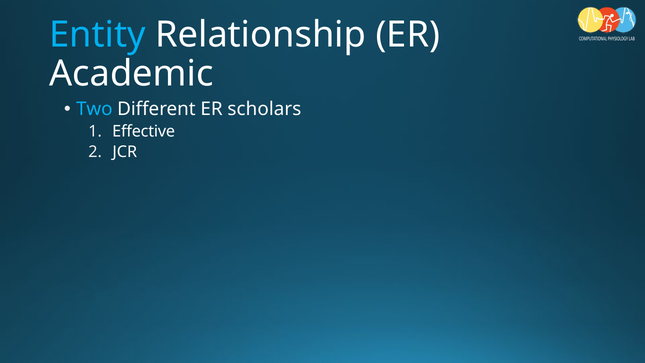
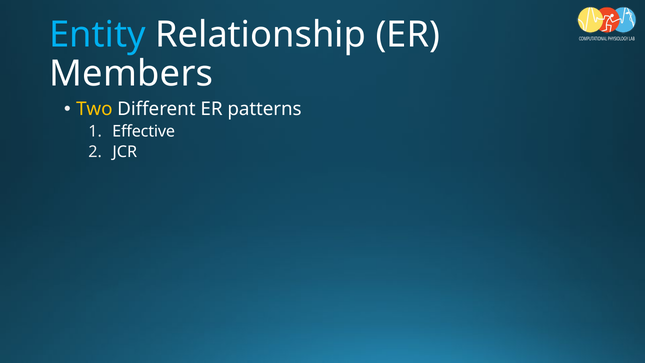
Academic: Academic -> Members (131, 74)
Two colour: light blue -> yellow (94, 109)
scholars: scholars -> patterns (265, 109)
